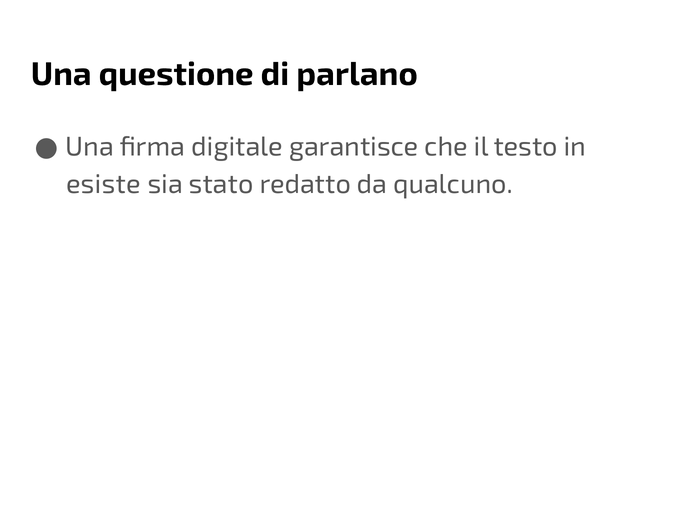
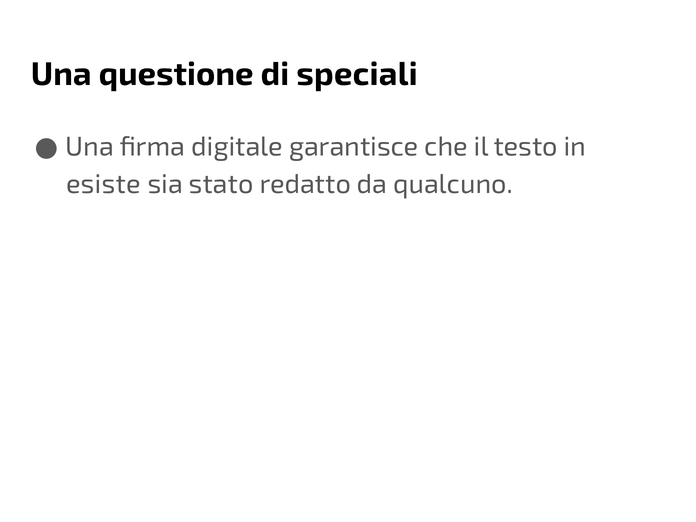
parlano: parlano -> speciali (357, 74)
